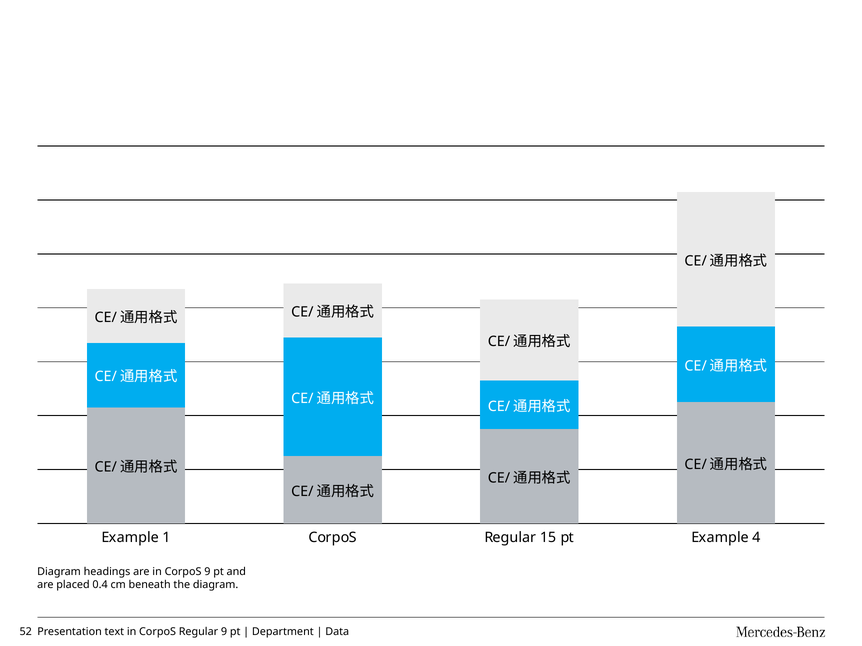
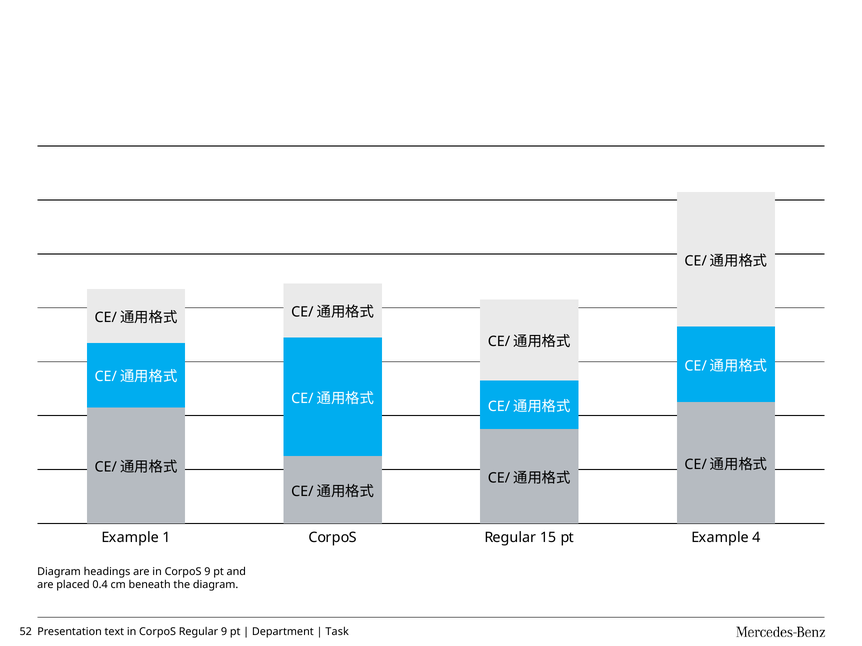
Data: Data -> Task (337, 632)
